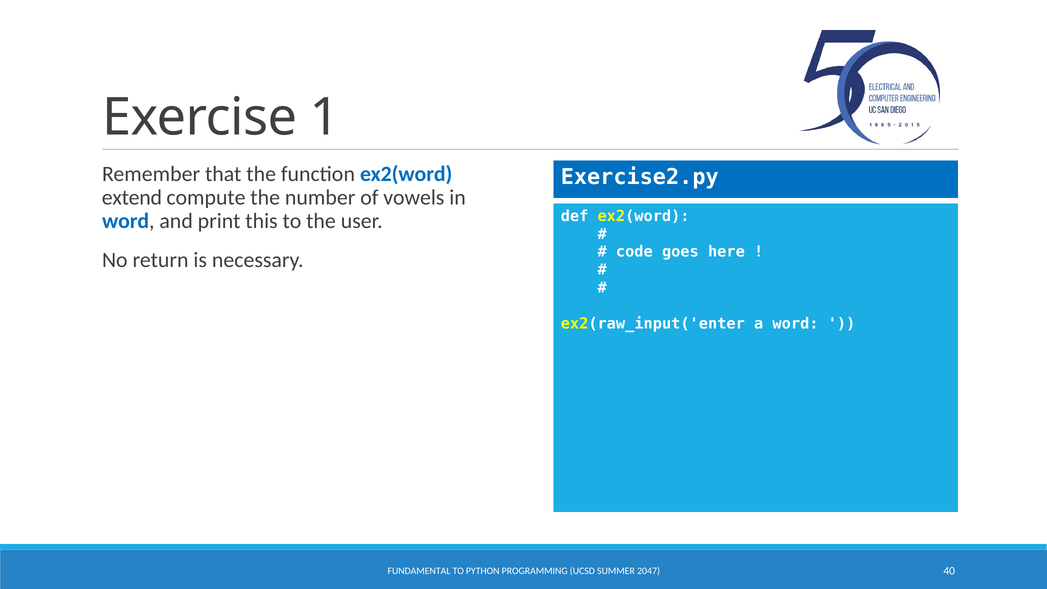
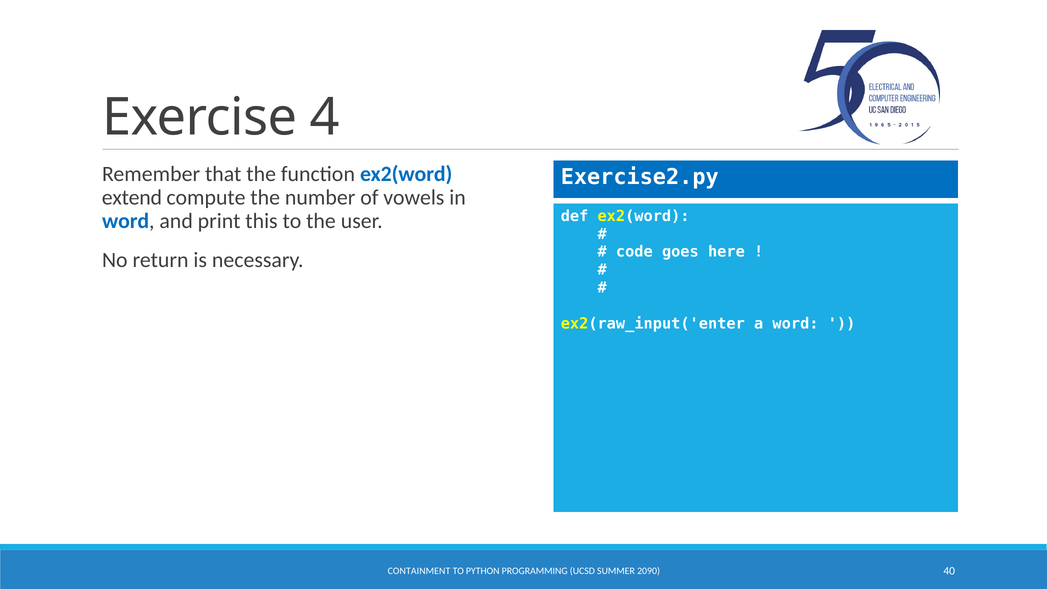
1: 1 -> 4 (325, 117)
FUNDAMENTAL: FUNDAMENTAL -> CONTAINMENT (419, 571)
2047: 2047 -> 2090 (649, 571)
